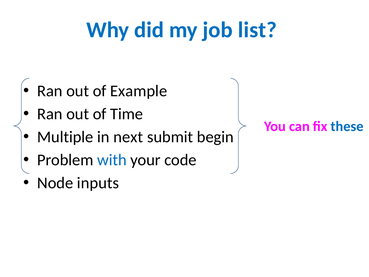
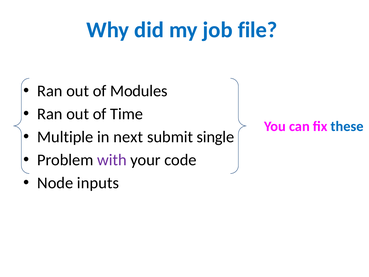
list: list -> file (258, 30)
Example: Example -> Modules (139, 91)
begin: begin -> single (215, 137)
with colour: blue -> purple (112, 160)
